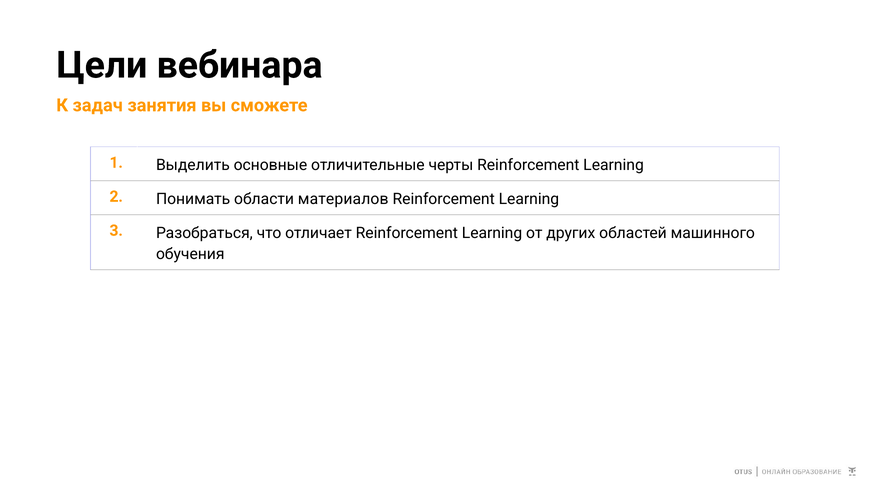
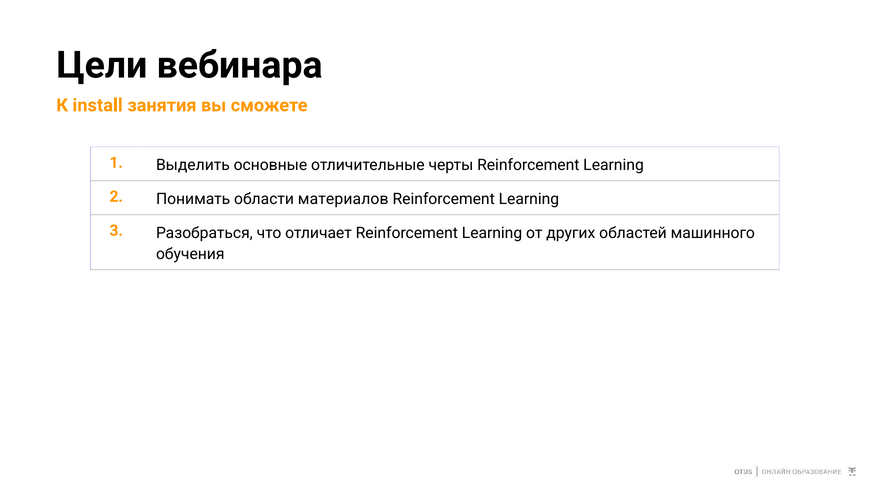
задач: задач -> install (98, 105)
